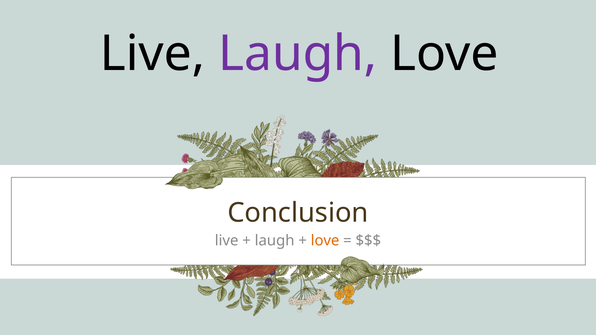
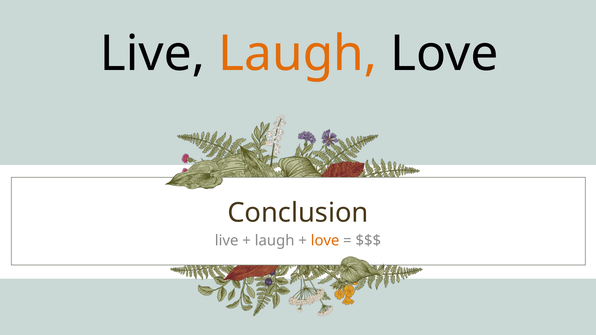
Laugh colour: purple -> orange (298, 54)
